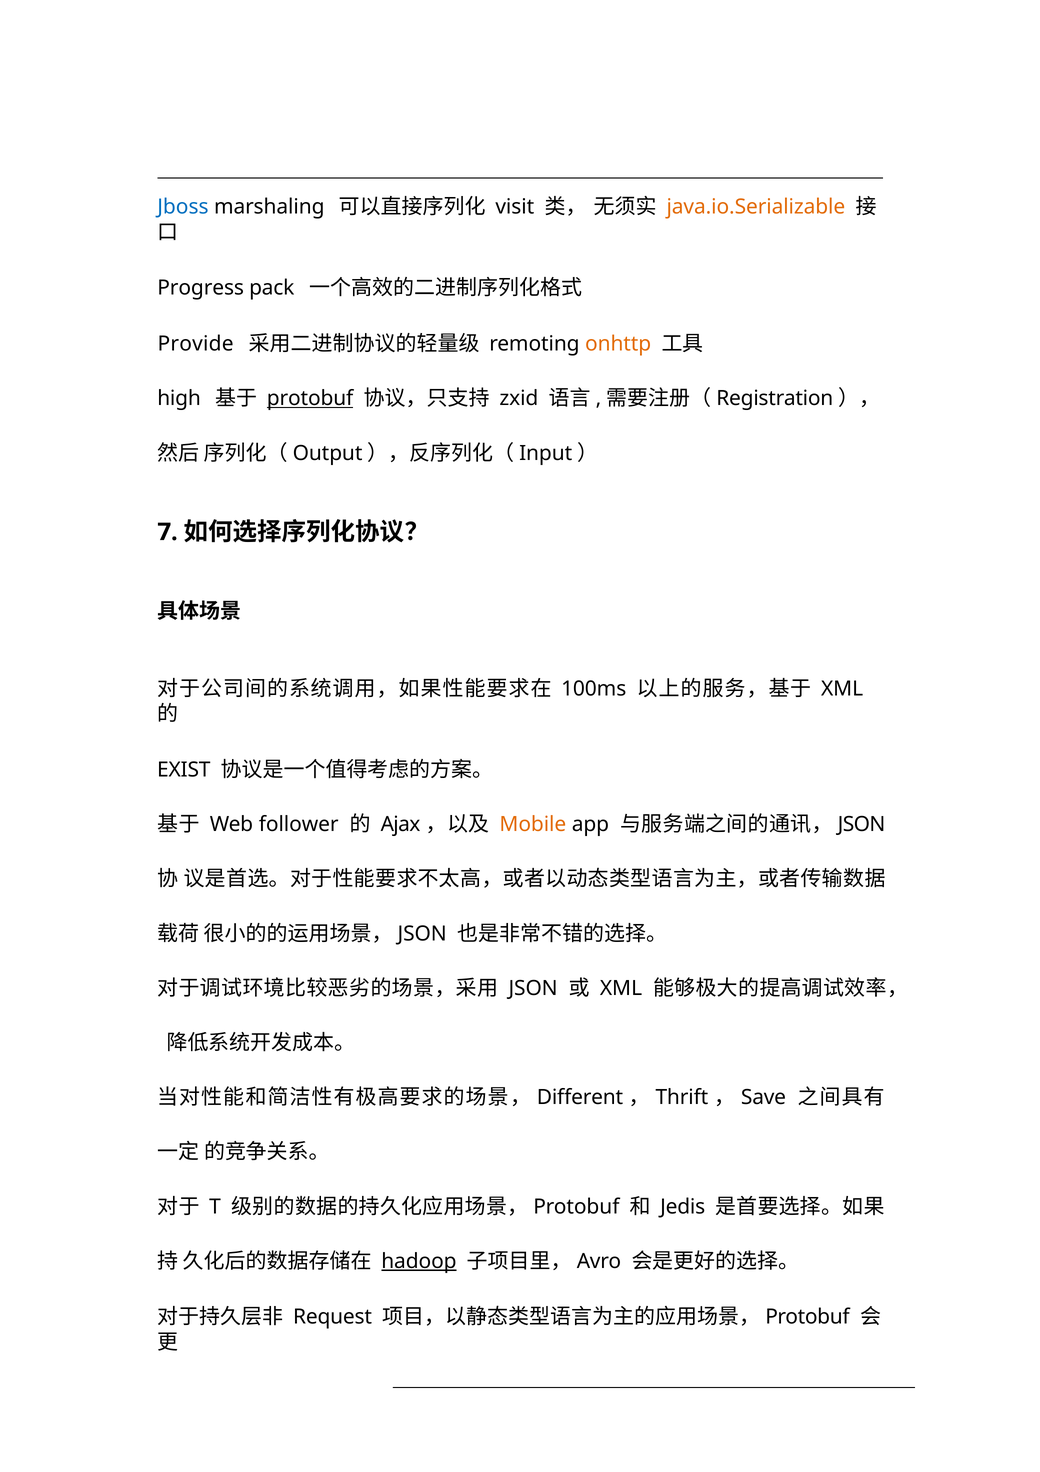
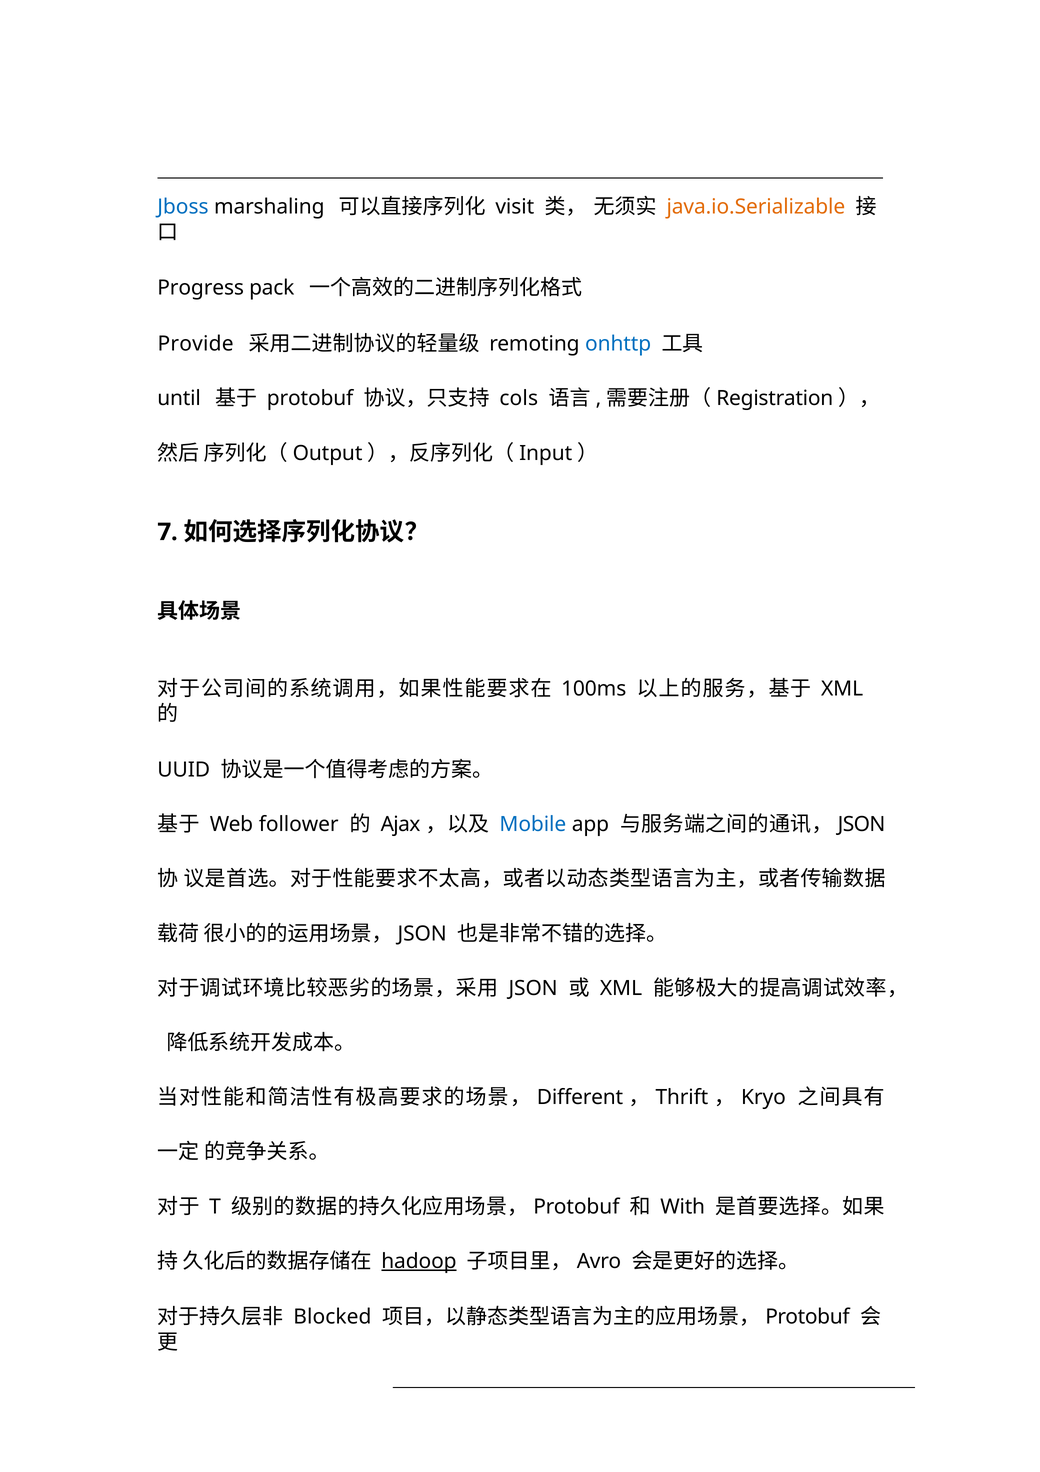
onhttp colour: orange -> blue (618, 344)
high: high -> until (179, 398)
protobuf underline: present -> none (310, 398)
zxid: zxid -> cols (519, 398)
EXIST: EXIST -> UUID (184, 770)
Mobile colour: orange -> blue (533, 824)
Save: Save -> Kryo (763, 1097)
Jedis: Jedis -> With (683, 1206)
Request: Request -> Blocked (332, 1317)
